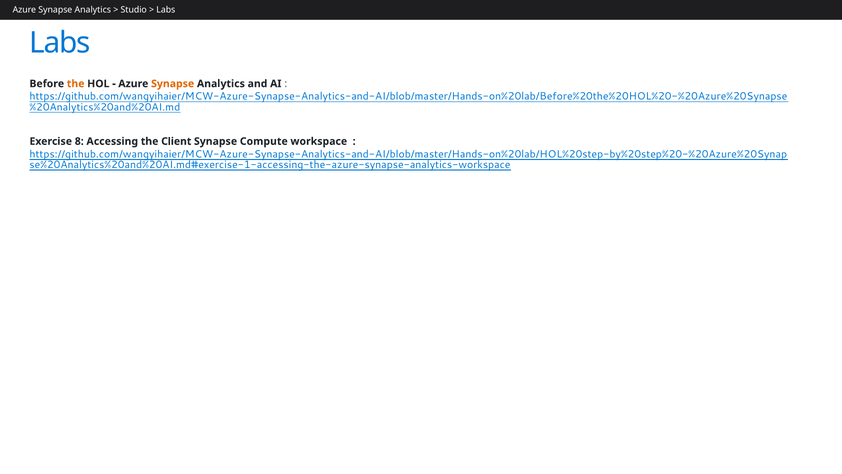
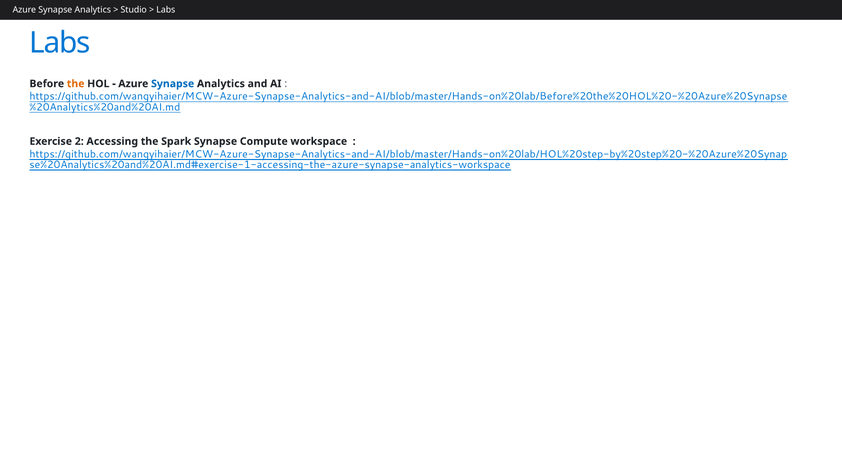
Synapse colour: orange -> blue (173, 84)
8: 8 -> 2 (79, 141)
Client: Client -> Spark (176, 141)
